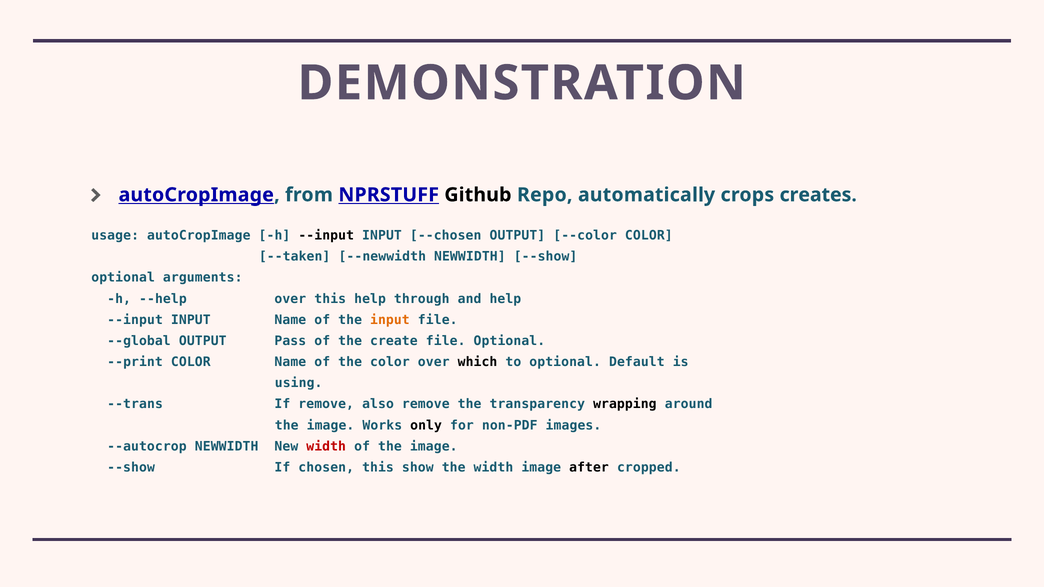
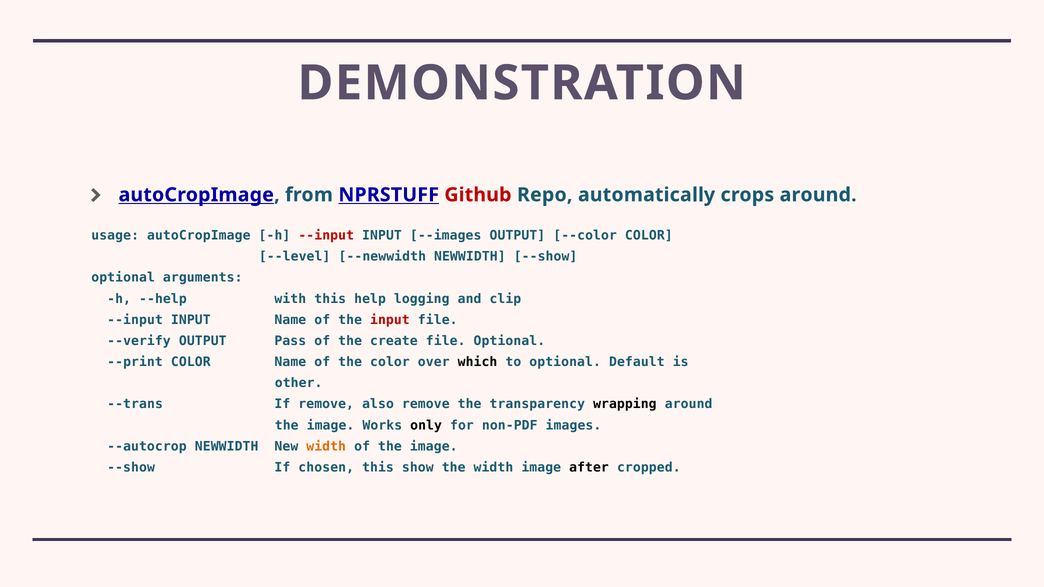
Github colour: black -> red (478, 195)
crops creates: creates -> around (818, 195)
--input colour: black -> red (326, 236)
--chosen: --chosen -> --images (446, 236)
--taken: --taken -> --level (295, 257)
--help over: over -> with (290, 299)
through: through -> logging (422, 299)
and help: help -> clip (505, 299)
input colour: orange -> red (390, 320)
--global: --global -> --verify (139, 341)
using: using -> other (299, 383)
width colour: red -> orange (326, 447)
